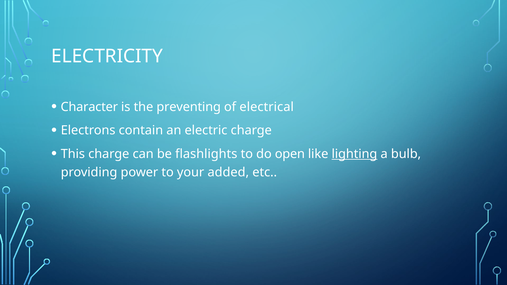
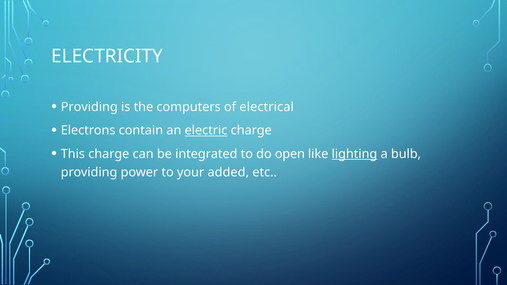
Character: Character -> Providing (89, 107)
preventing: preventing -> computers (189, 107)
electric underline: none -> present (206, 131)
flashlights: flashlights -> integrated (206, 154)
